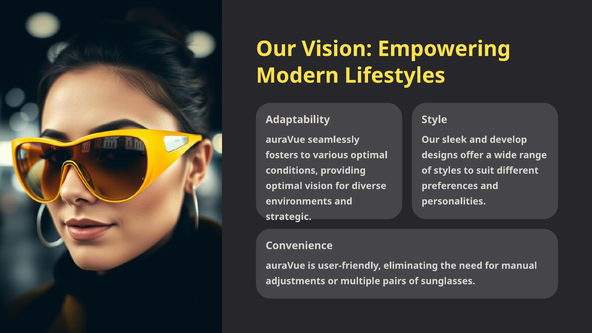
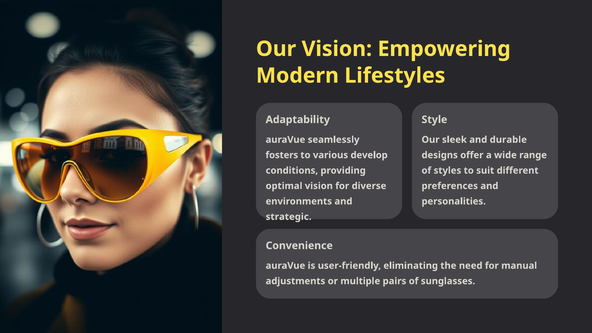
develop: develop -> durable (508, 140)
various optimal: optimal -> develop (369, 155)
